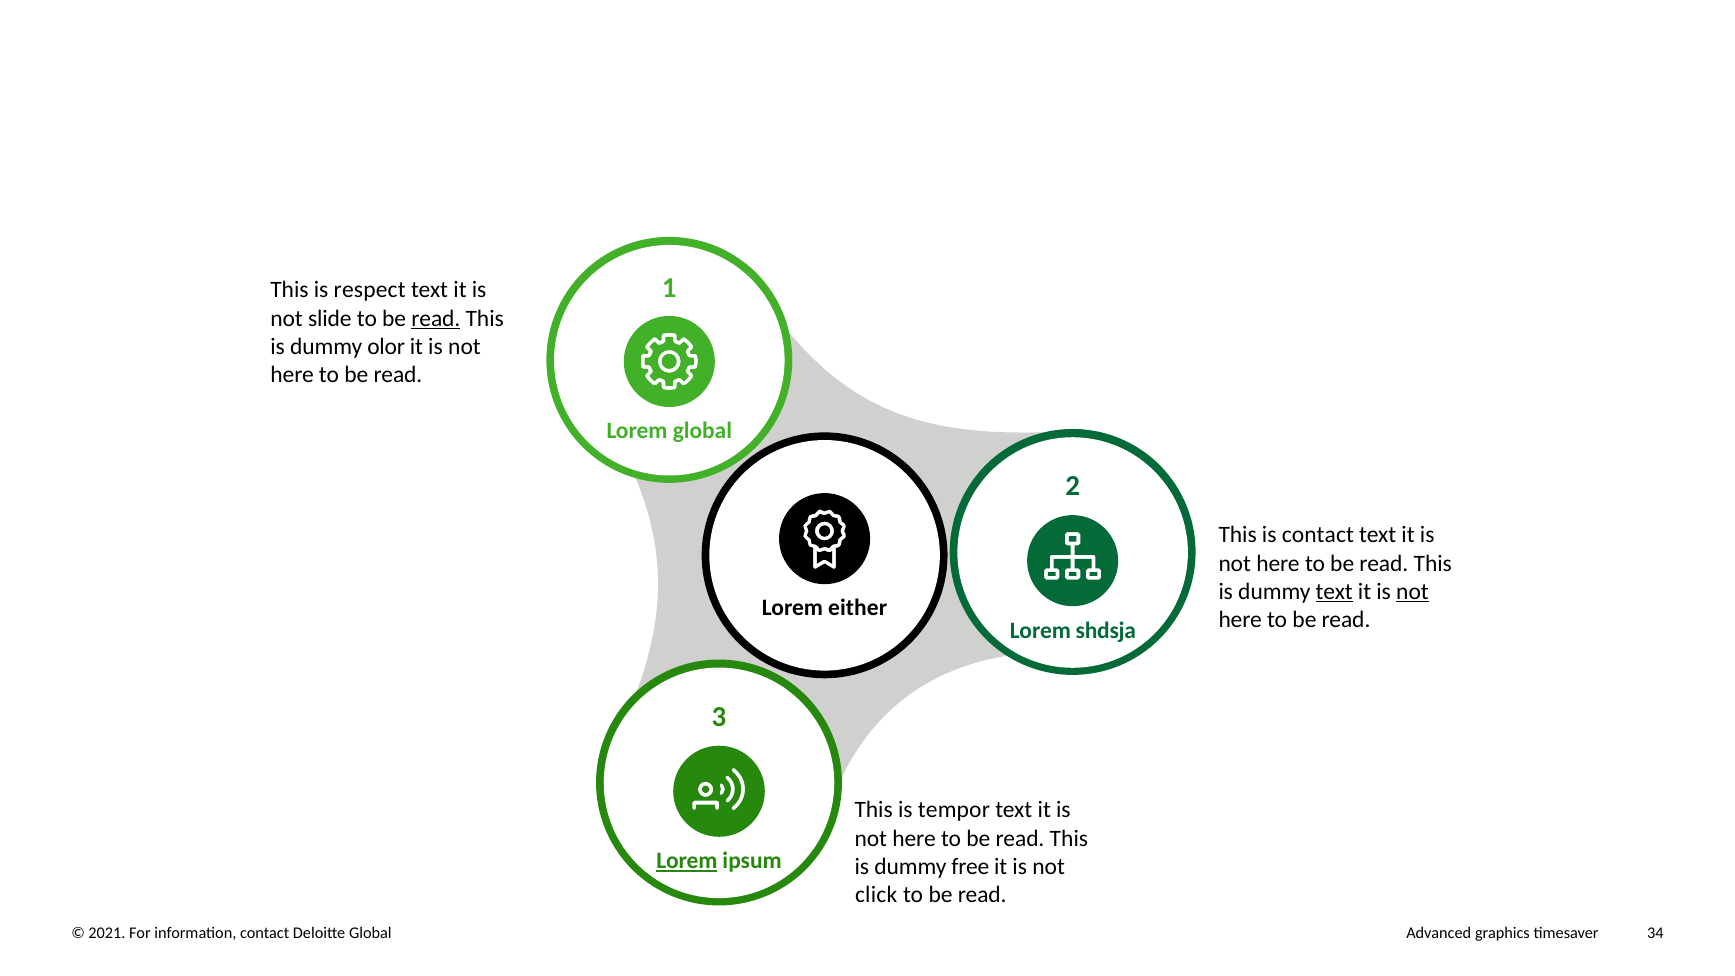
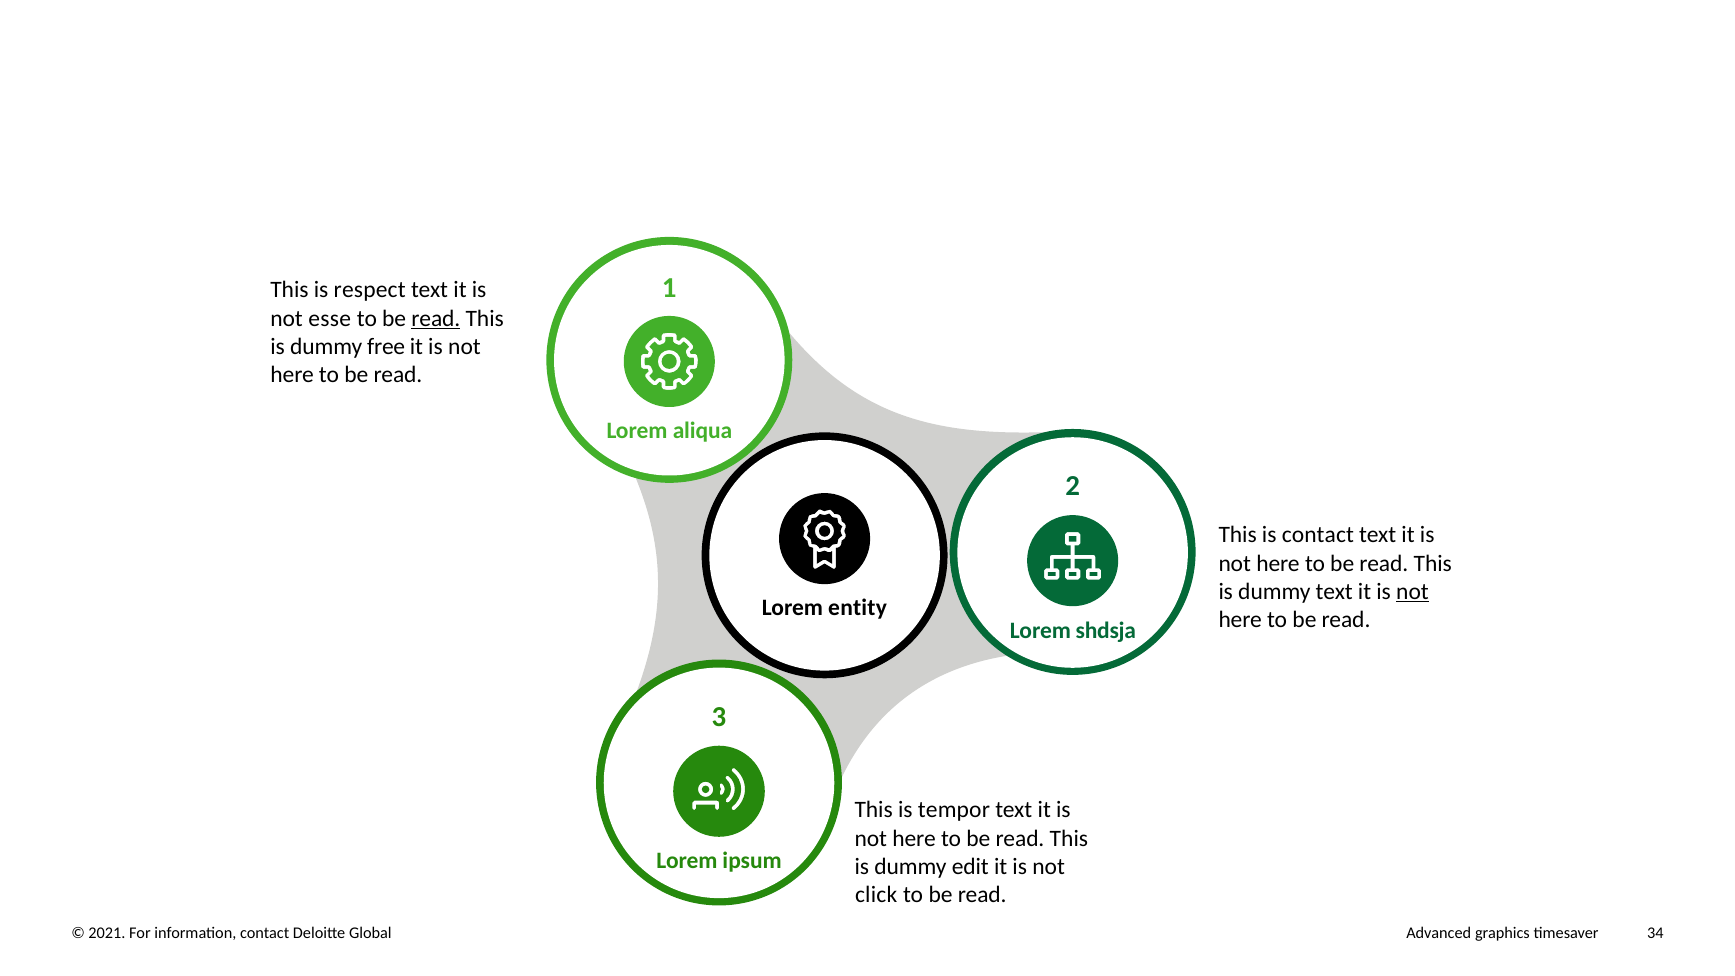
slide: slide -> esse (330, 318)
olor: olor -> free (386, 347)
Lorem global: global -> aliqua (702, 431)
text underline: present -> none (1334, 592)
either: either -> entity (858, 608)
Lorem underline: present -> none (687, 861)
free: free -> edit (970, 866)
